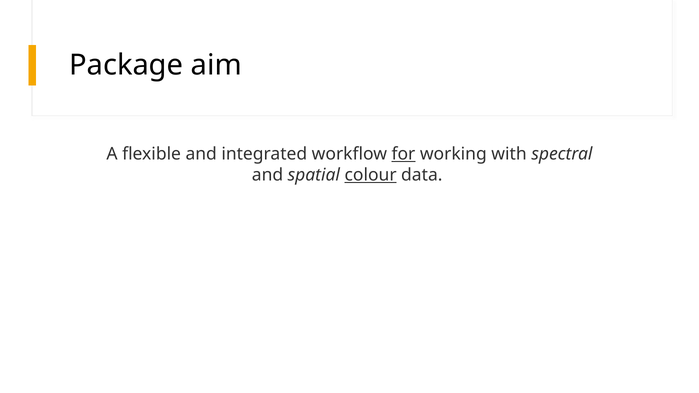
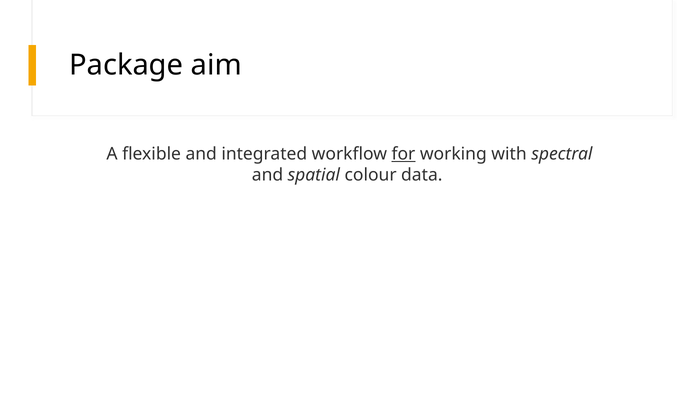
colour underline: present -> none (371, 175)
